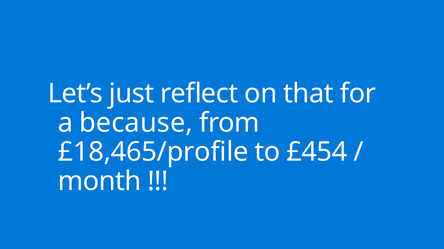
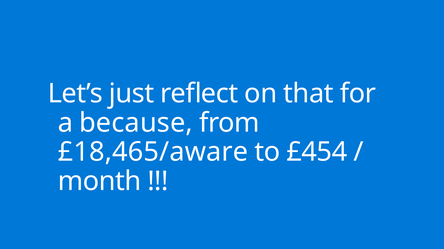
£18,465/profile: £18,465/profile -> £18,465/aware (153, 152)
